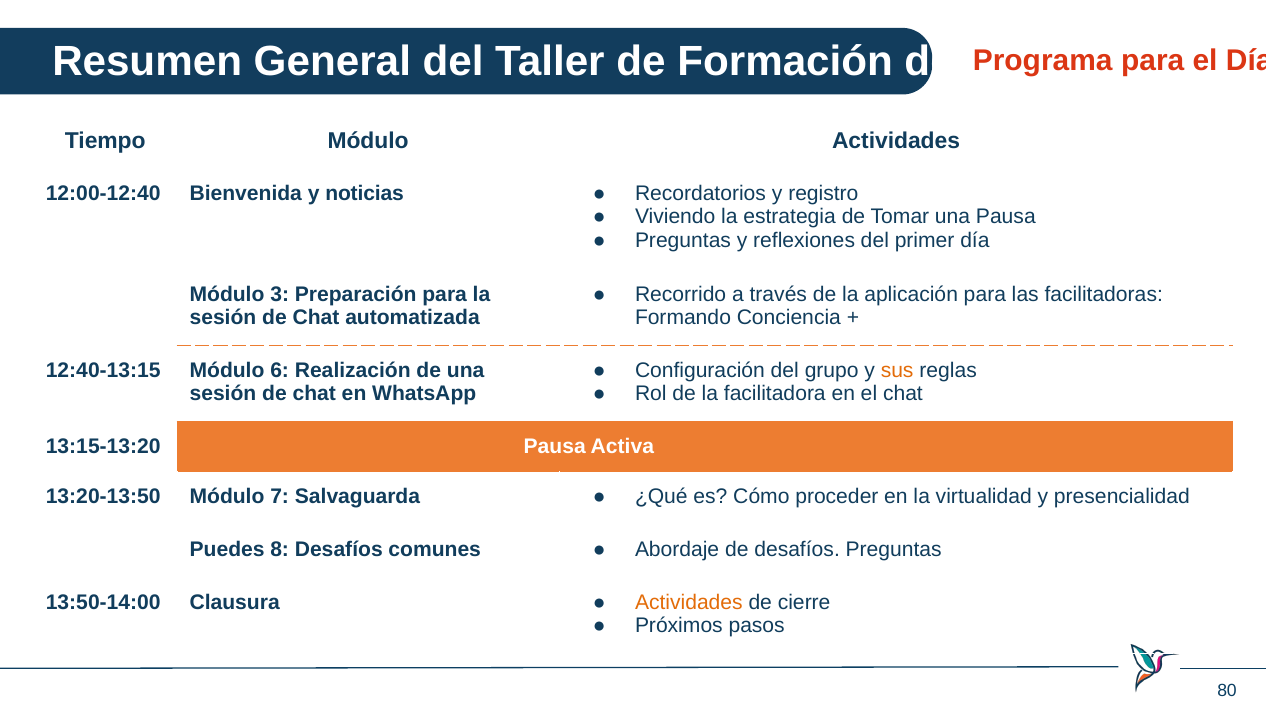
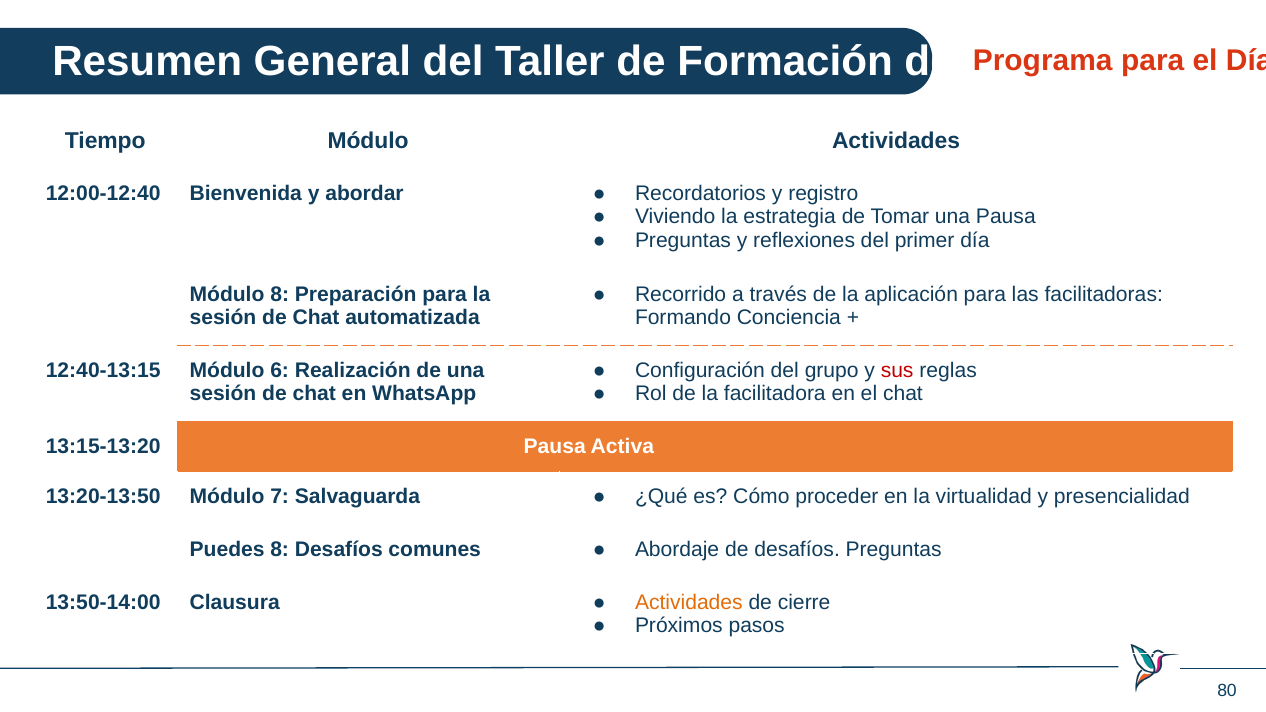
noticias: noticias -> abordar (364, 193)
Módulo 3: 3 -> 8 (280, 294)
sus colour: orange -> red (897, 370)
